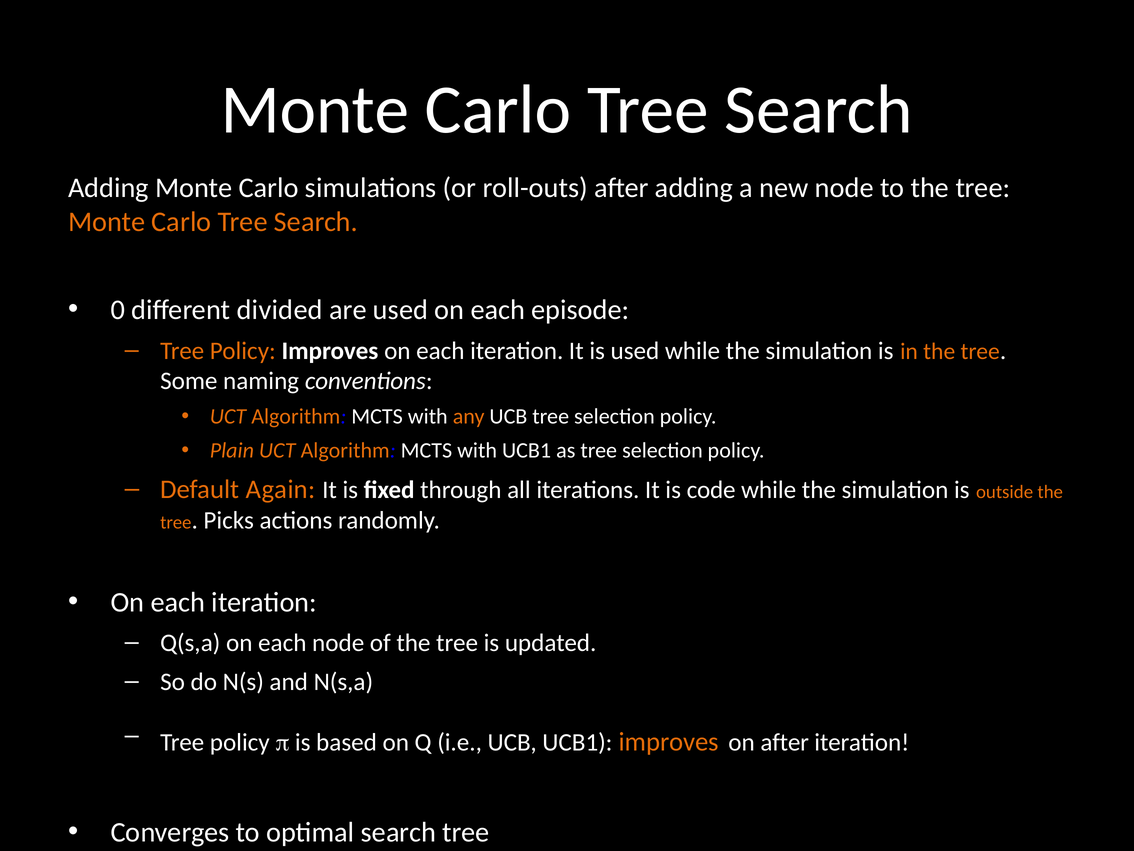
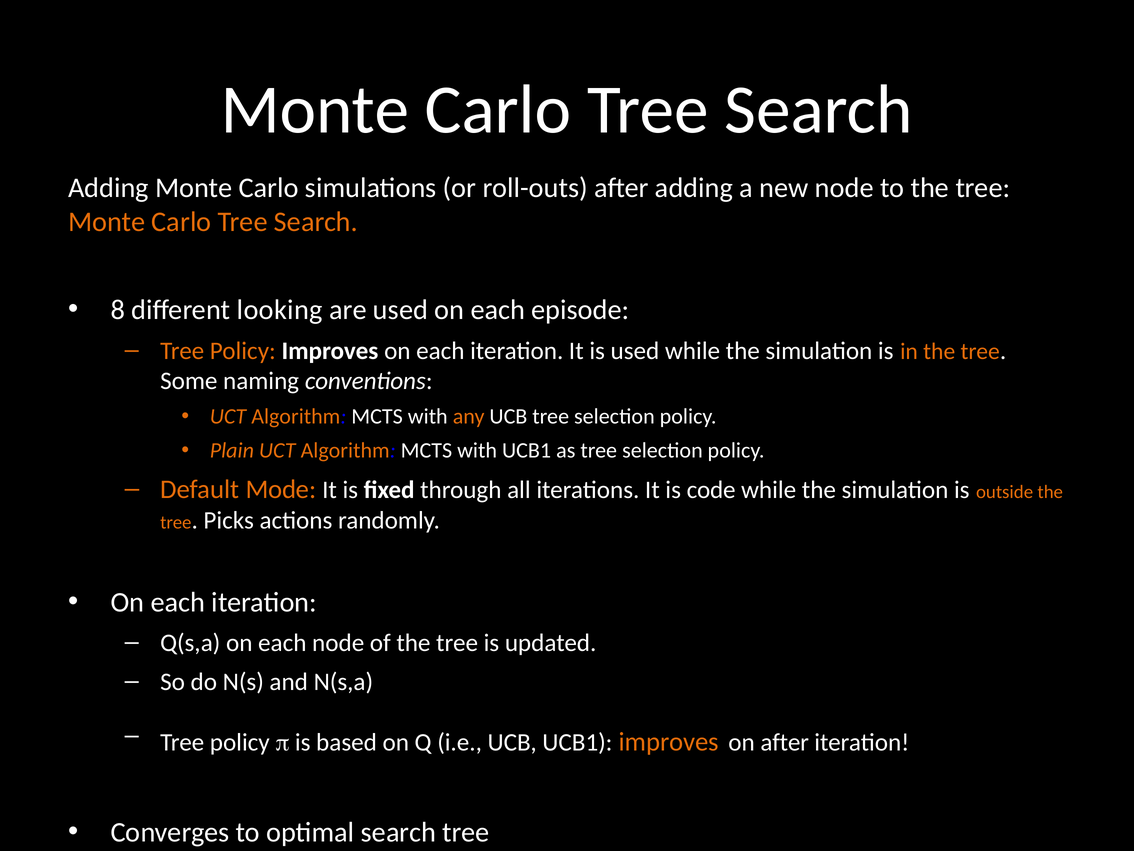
0: 0 -> 8 (118, 310)
divided: divided -> looking (280, 310)
Again: Again -> Mode (281, 489)
